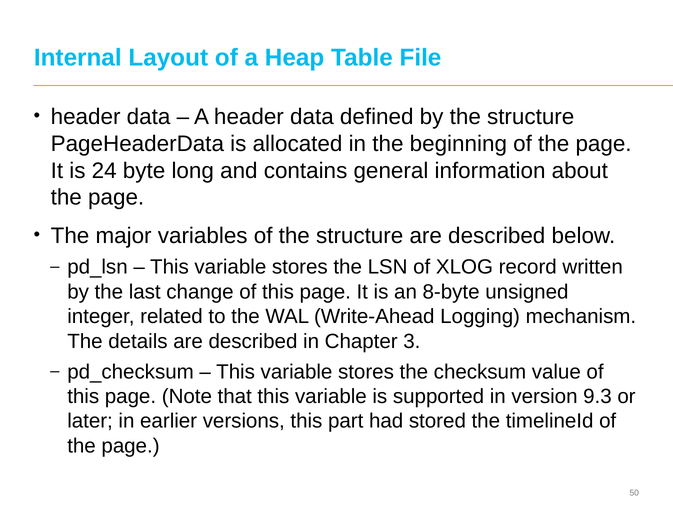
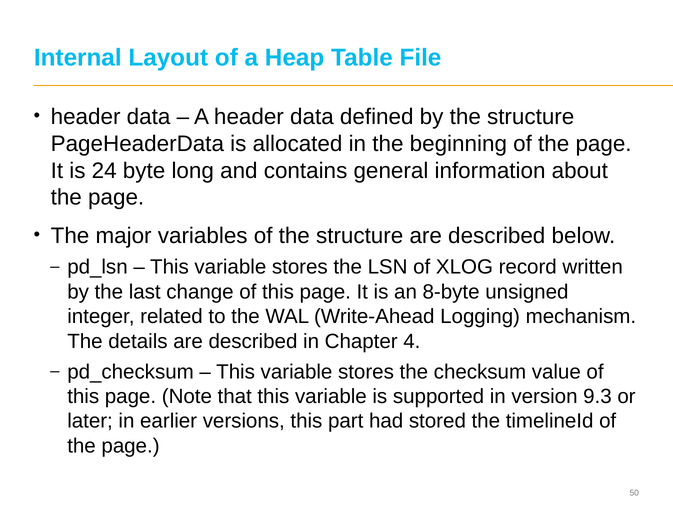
3: 3 -> 4 (412, 341)
